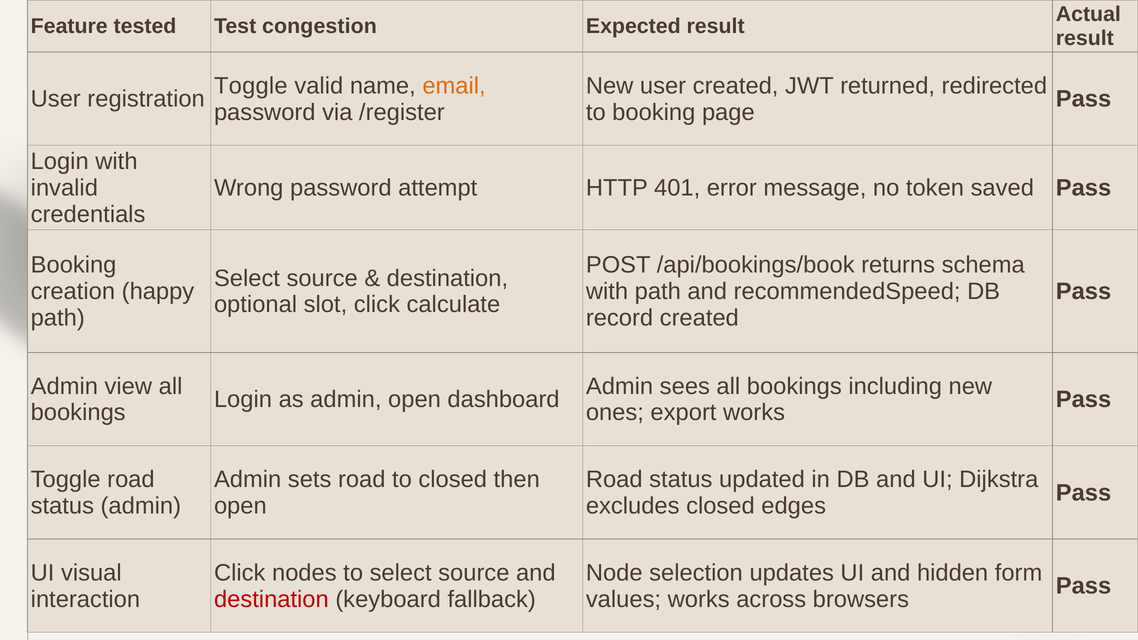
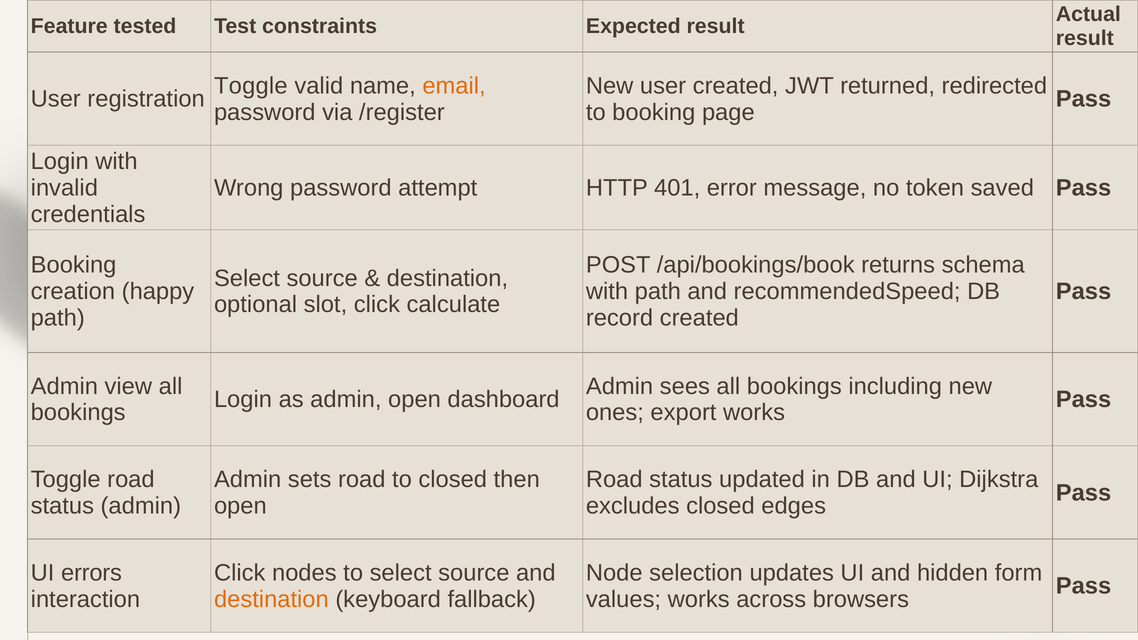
congestion: congestion -> constraints (320, 26)
visual: visual -> errors (91, 573)
destination colour: red -> orange (271, 599)
